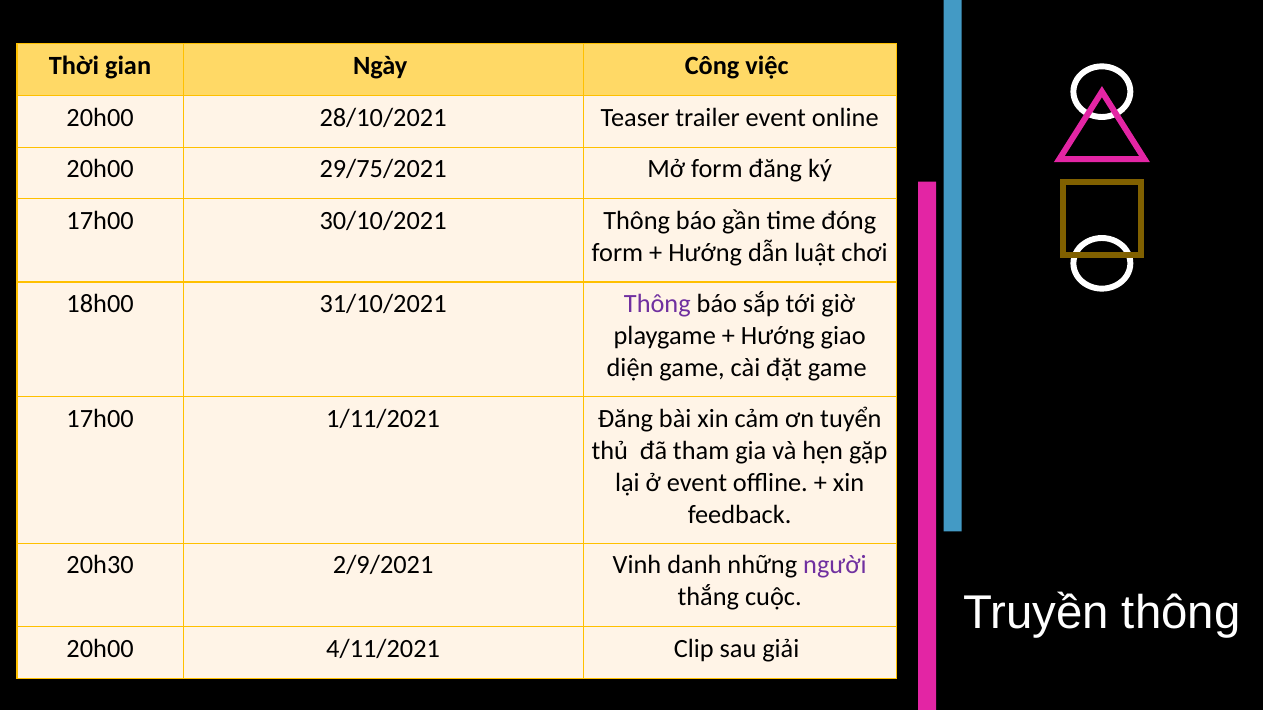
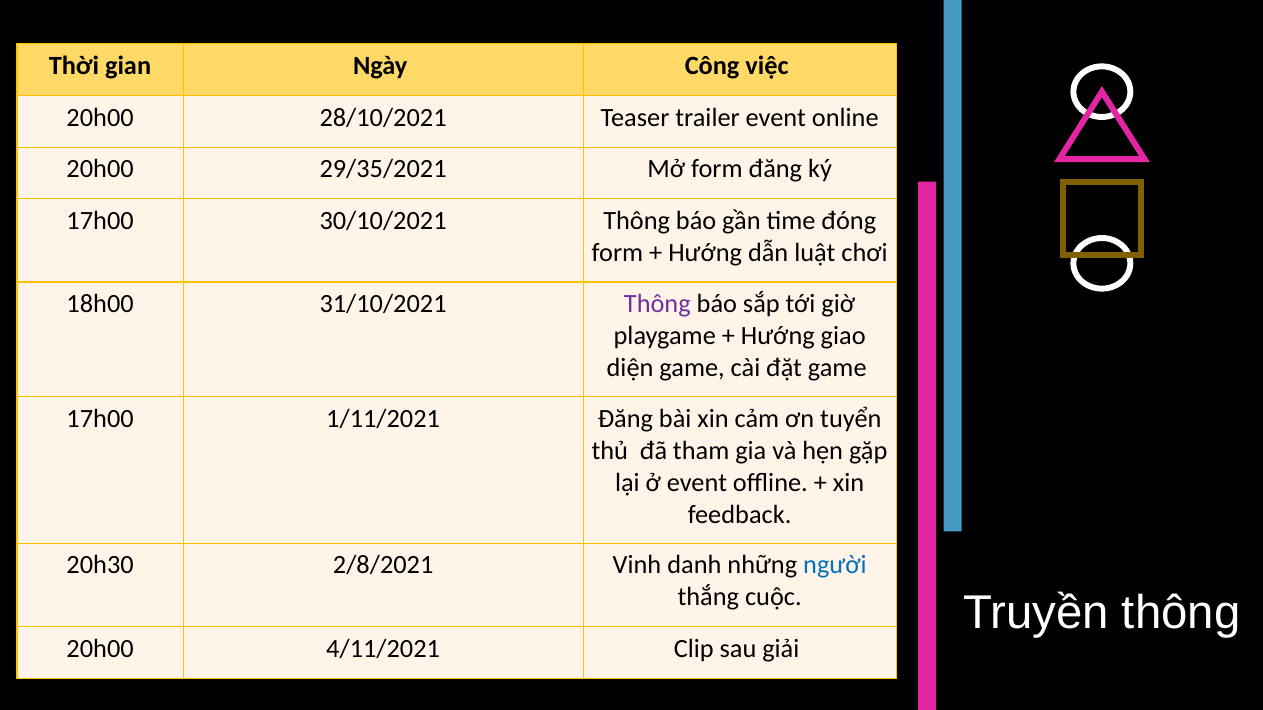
29/75/2021: 29/75/2021 -> 29/35/2021 (383, 169)
2/9/2021: 2/9/2021 -> 2/8/2021 (383, 565)
người colour: purple -> blue (835, 565)
